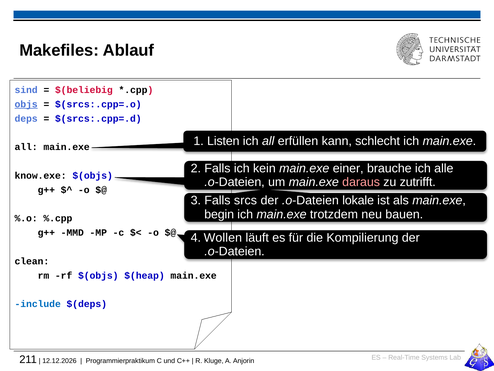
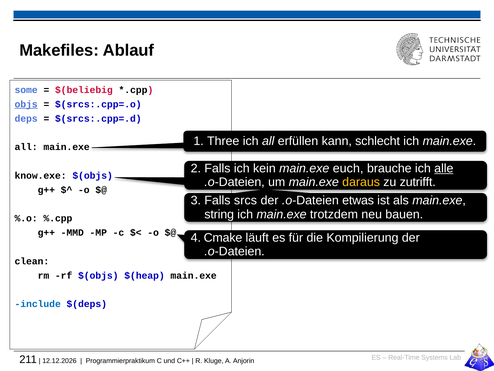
sind: sind -> some (26, 90)
Listen: Listen -> Three (223, 141)
einer: einer -> euch (348, 168)
alle underline: none -> present (444, 168)
daraus colour: pink -> yellow (361, 182)
lokale: lokale -> etwas (358, 200)
begin: begin -> string (219, 214)
Wollen: Wollen -> Cmake (223, 237)
